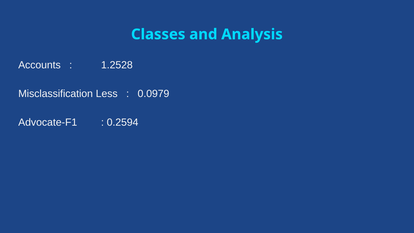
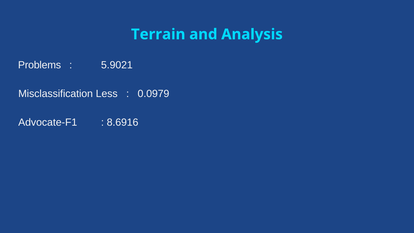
Classes: Classes -> Terrain (158, 34)
Accounts: Accounts -> Problems (40, 65)
1.2528: 1.2528 -> 5.9021 (117, 65)
0.2594: 0.2594 -> 8.6916 (123, 122)
